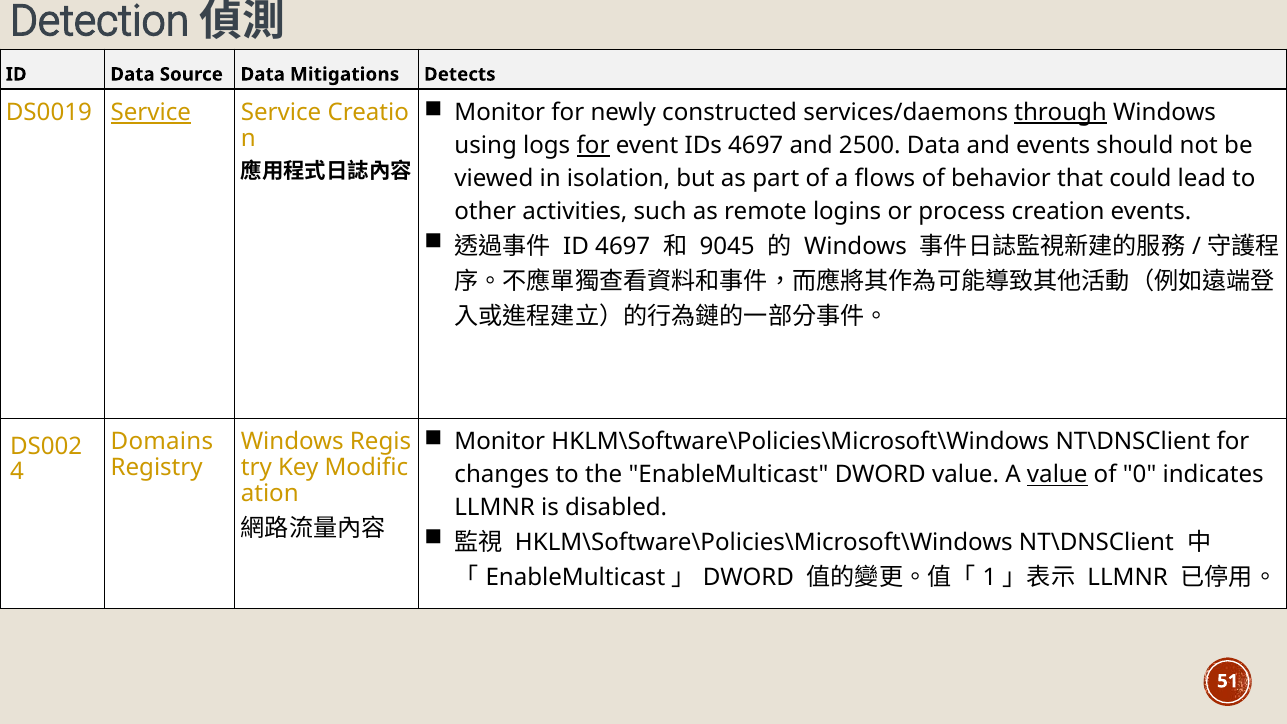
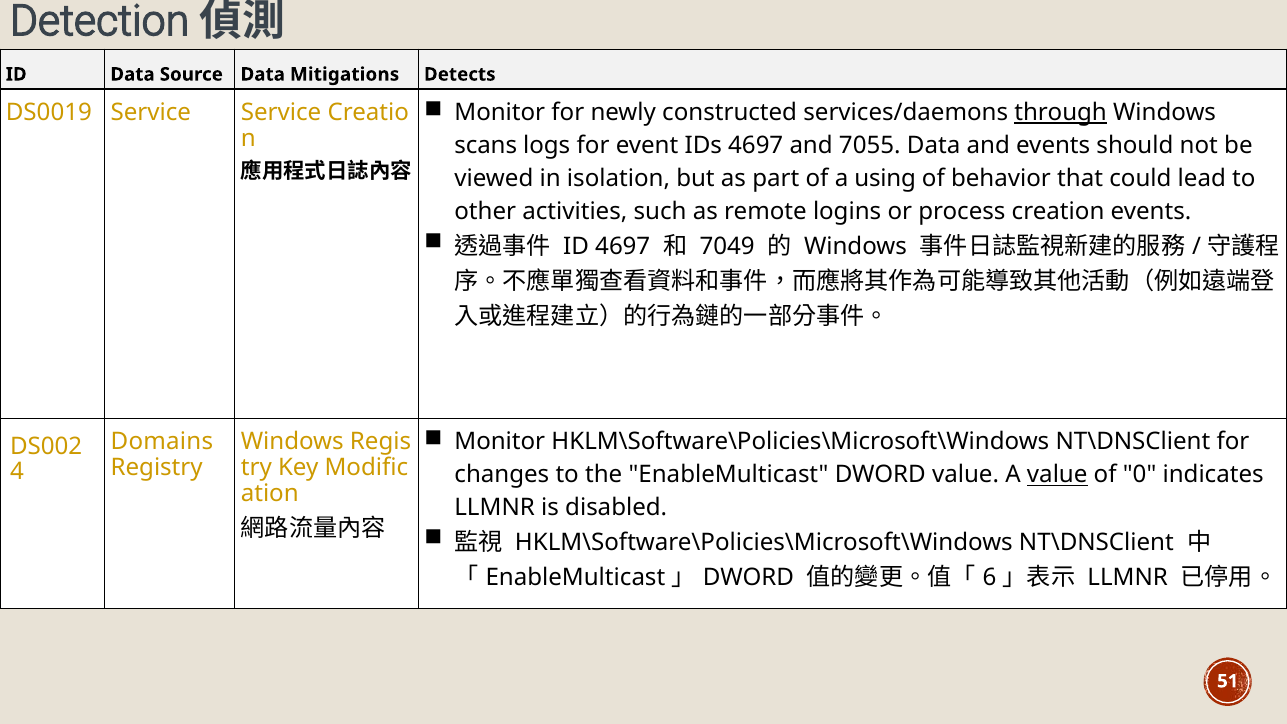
Service underline: present -> none (151, 113)
using: using -> scans (486, 145)
for underline: present -> none (593, 145)
2500: 2500 -> 7055 (870, 145)
flows: flows -> using (885, 178)
9045: 9045 -> 7049 (727, 246)
1: 1 -> 6 (989, 578)
